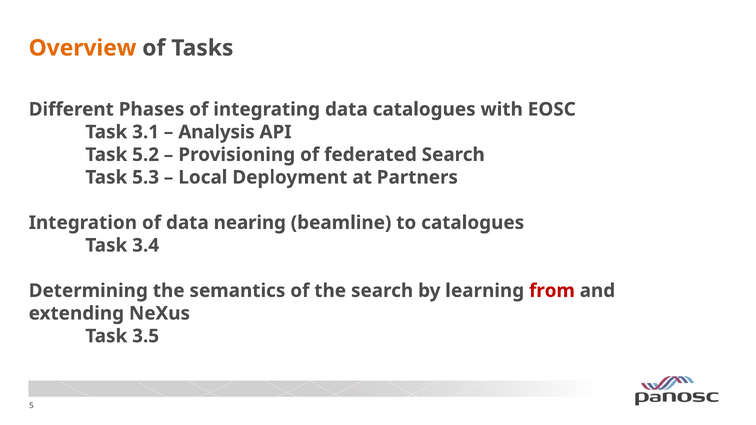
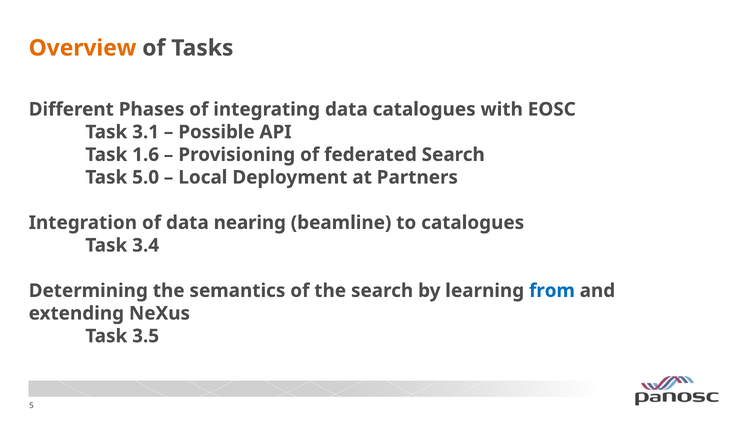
Analysis: Analysis -> Possible (216, 132)
5.2: 5.2 -> 1.6 (146, 155)
5.3: 5.3 -> 5.0 (146, 177)
from colour: red -> blue (552, 291)
